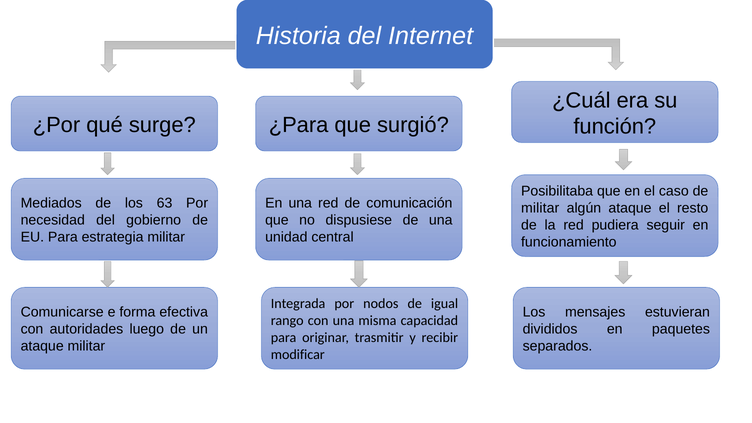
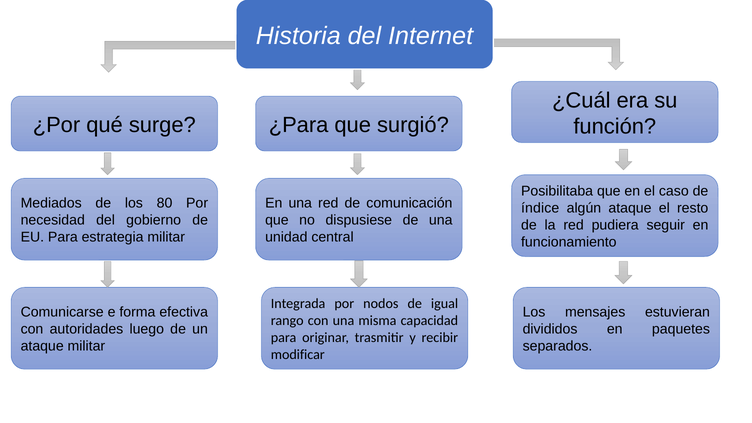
63: 63 -> 80 (165, 203)
militar: militar -> índice (540, 208)
